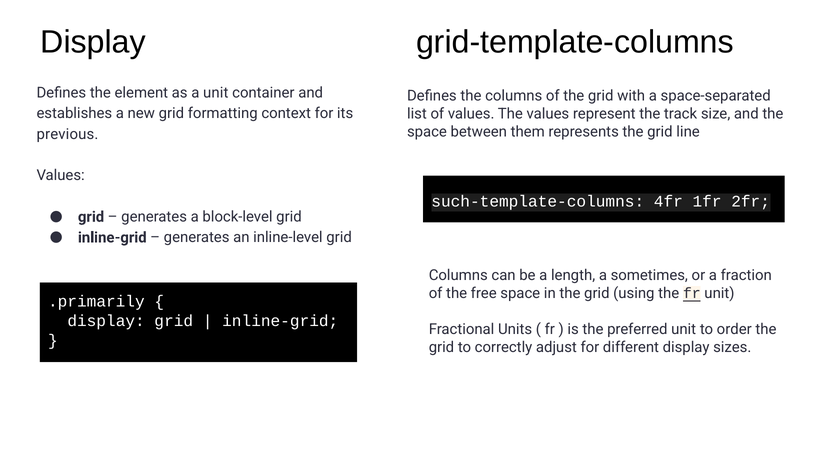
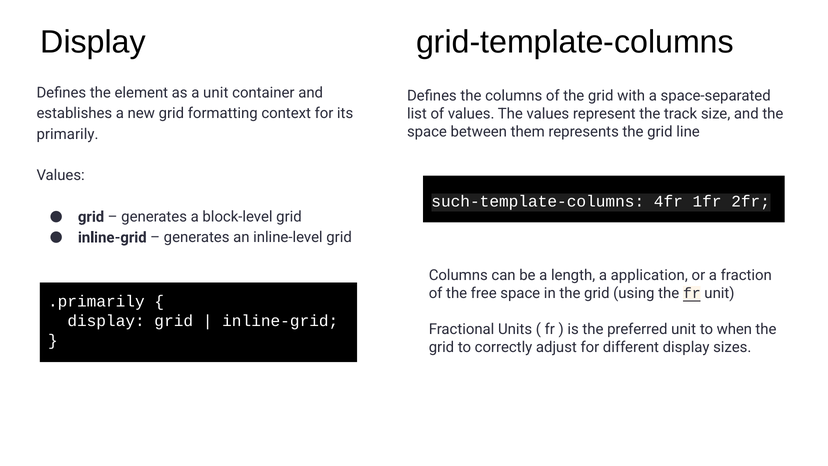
previous: previous -> primarily (68, 134)
sometimes: sometimes -> application (649, 275)
order: order -> when (734, 329)
